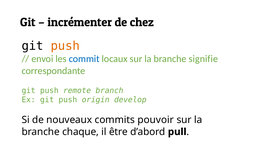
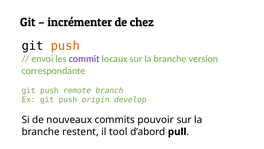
commit colour: blue -> purple (84, 59)
signifie: signifie -> version (203, 59)
chaque: chaque -> restent (80, 131)
être: être -> tool (118, 131)
